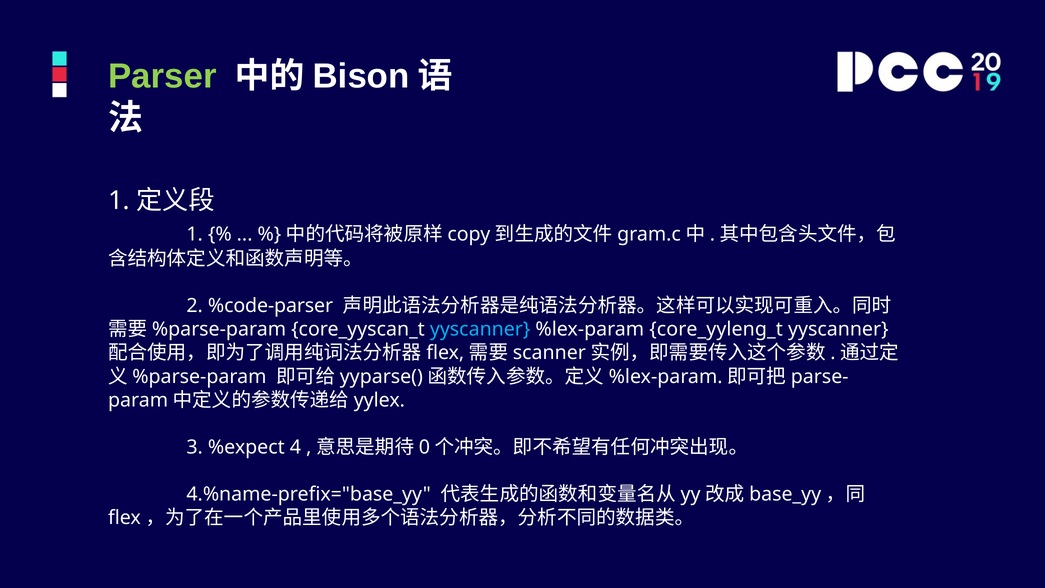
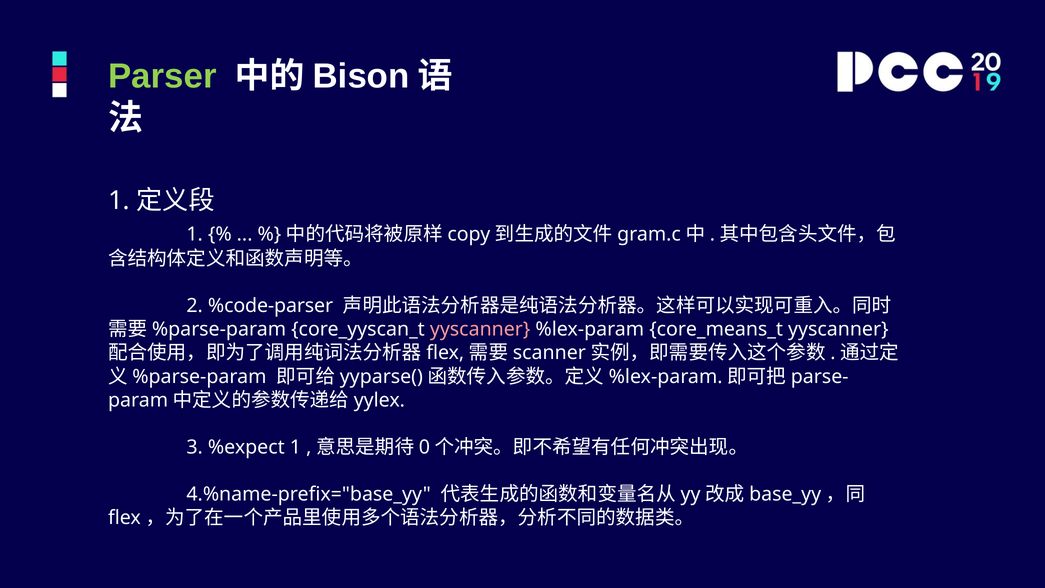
yyscanner colour: light blue -> pink (480, 329)
core_yyleng_t: core_yyleng_t -> core_means_t (716, 329)
%expect 4: 4 -> 1 (295, 447)
